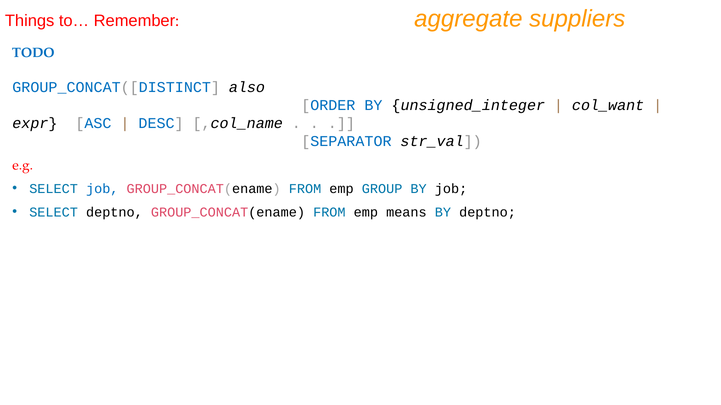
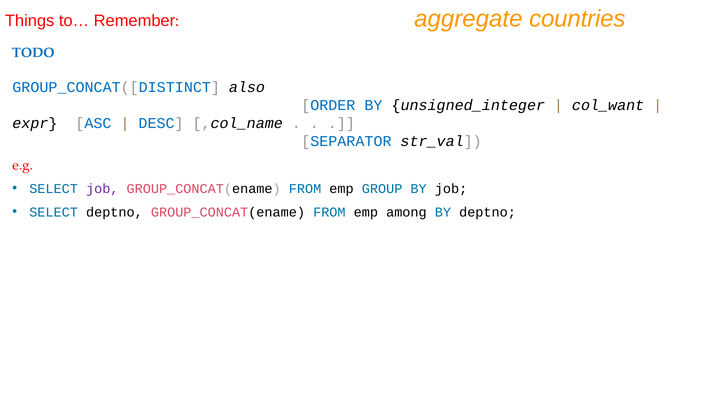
suppliers: suppliers -> countries (577, 19)
job colour: blue -> purple (102, 189)
means: means -> among (406, 212)
